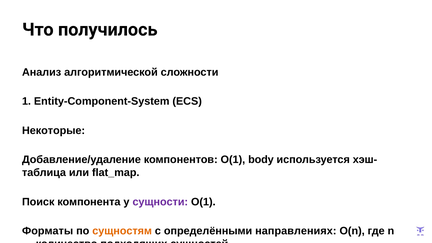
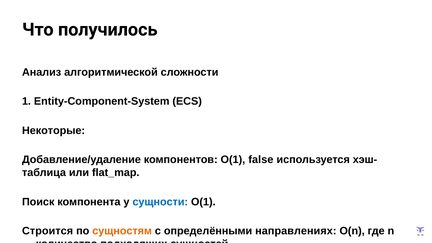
body: body -> false (261, 160)
сущности colour: purple -> blue (160, 202)
Форматы: Форматы -> Строится (48, 231)
